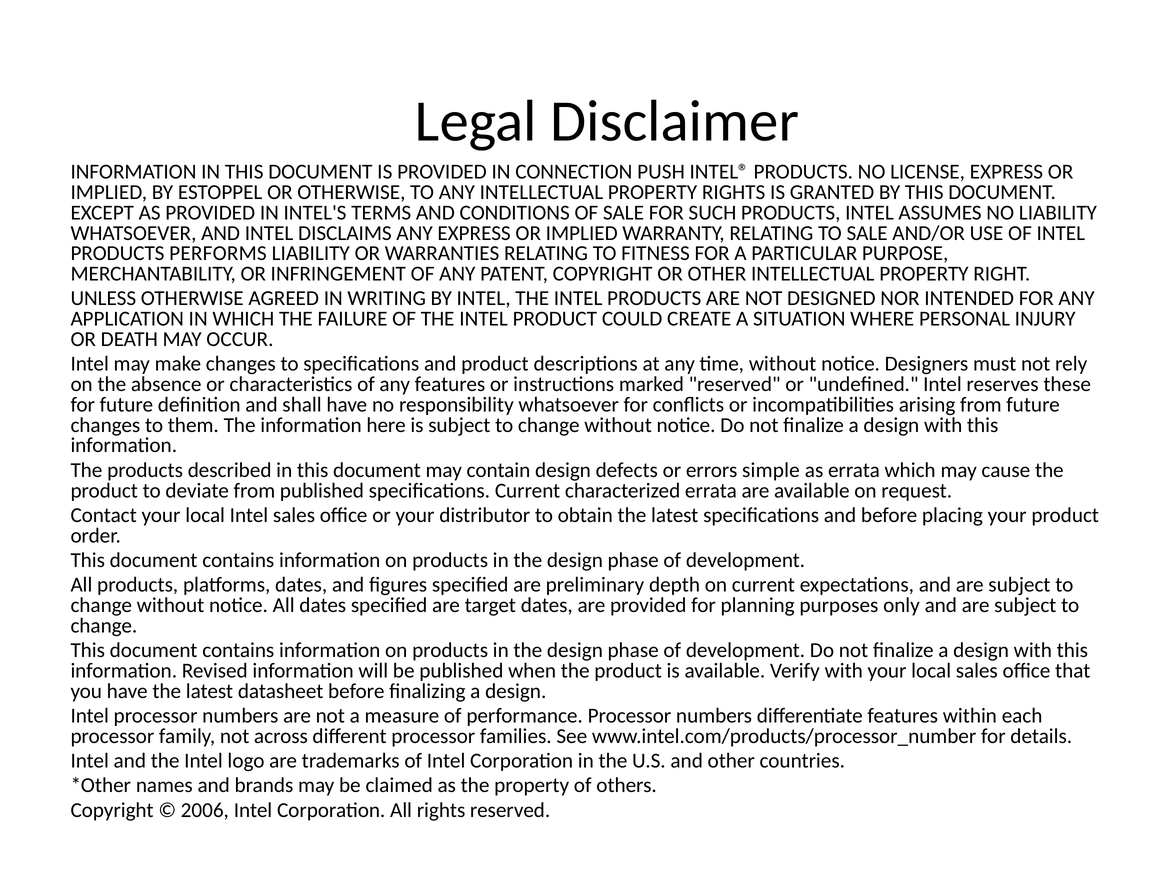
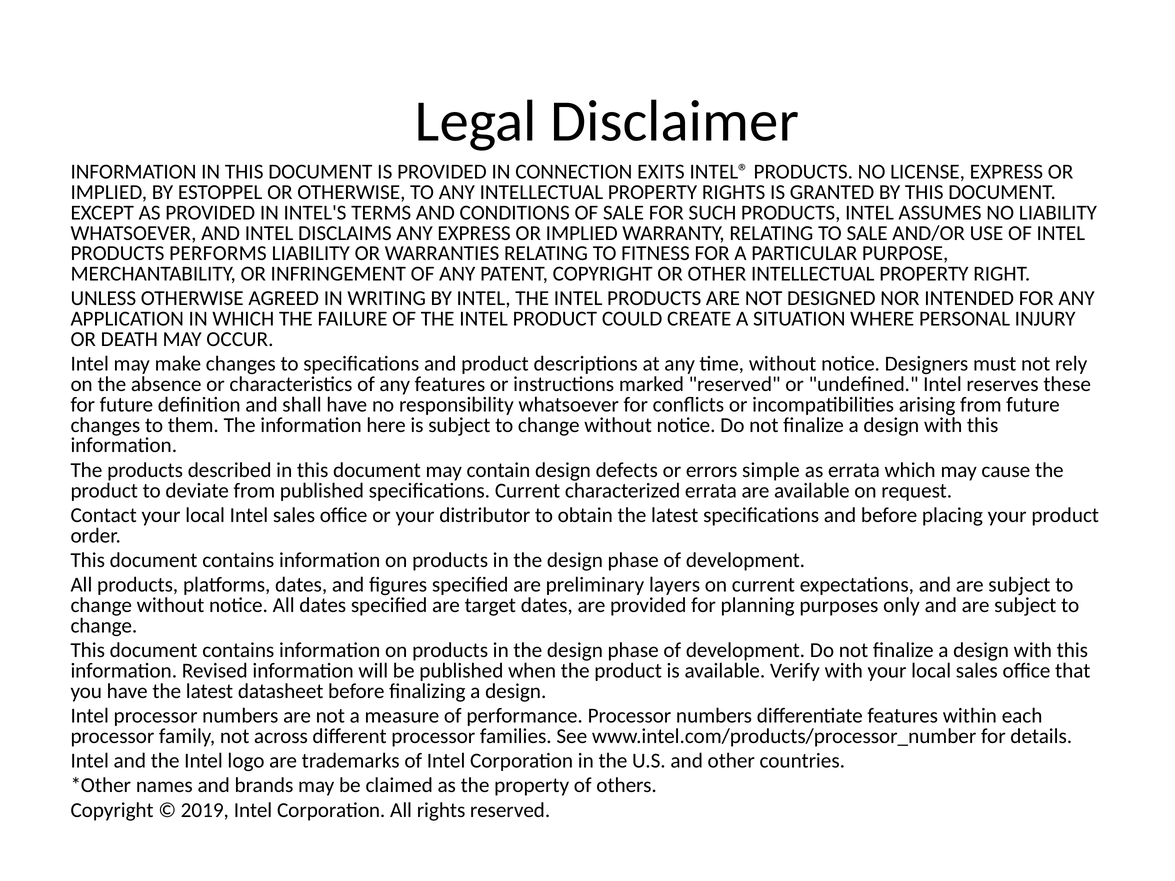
PUSH: PUSH -> EXITS (661, 172)
depth: depth -> layers (675, 585)
2006: 2006 -> 2019 (205, 810)
